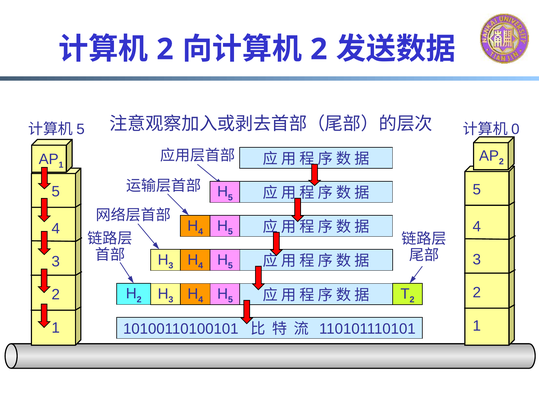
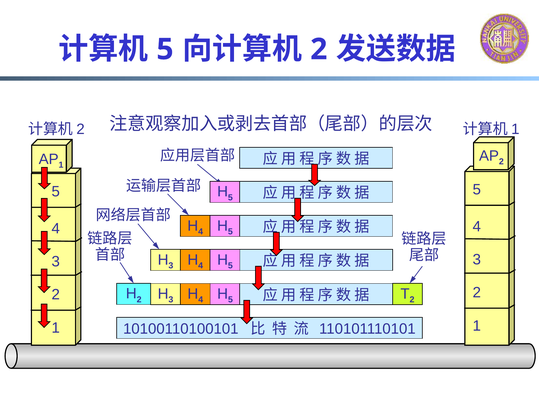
2: 2 -> 5 (165, 49)
5: 5 -> 2 (81, 129)
0: 0 -> 1 (515, 129)
